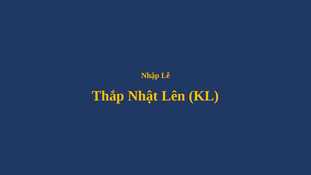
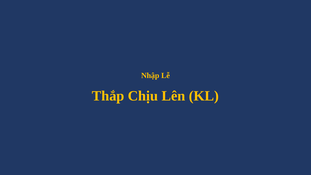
Nhật: Nhật -> Chịu (143, 96)
